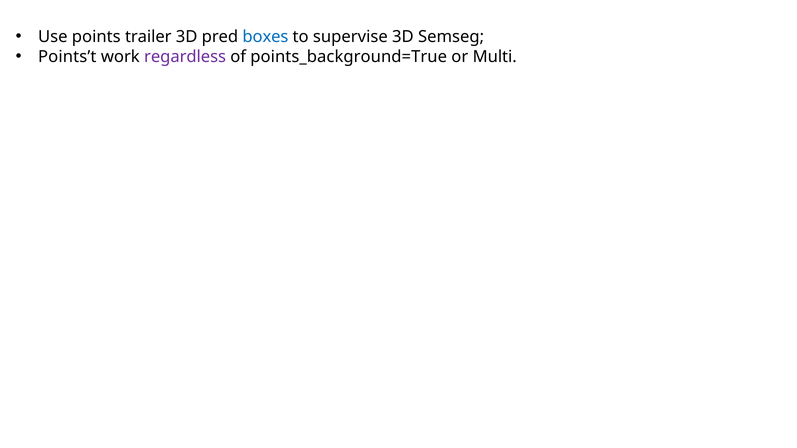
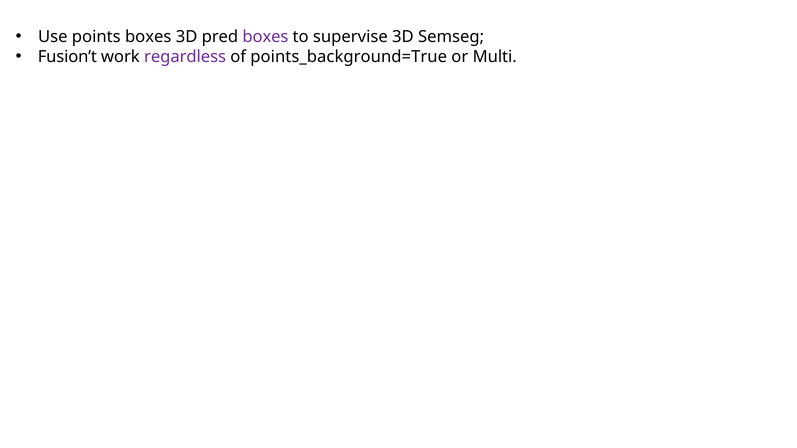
points trailer: trailer -> boxes (148, 37)
boxes colour: blue -> purple (265, 37)
Points’t: Points’t -> Fusion’t (67, 57)
